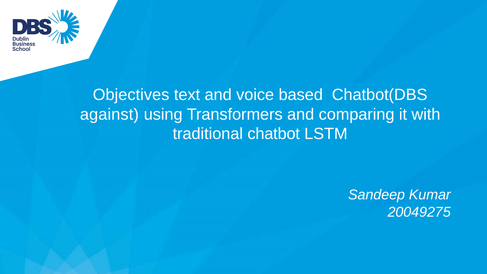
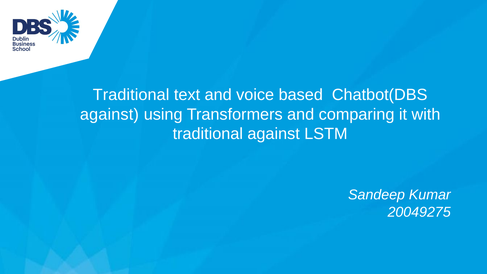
Objectives: Objectives -> Traditional (131, 95)
traditional chatbot: chatbot -> against (274, 134)
